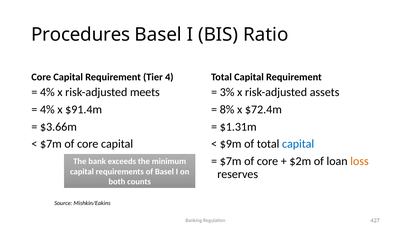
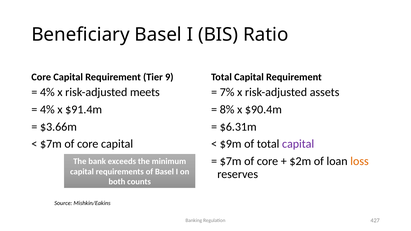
Procedures: Procedures -> Beneficiary (81, 35)
4: 4 -> 9 (169, 77)
3%: 3% -> 7% (227, 92)
$72.4m: $72.4m -> $90.4m (263, 110)
$1.31m: $1.31m -> $6.31m (238, 127)
capital colour: blue -> purple (298, 144)
